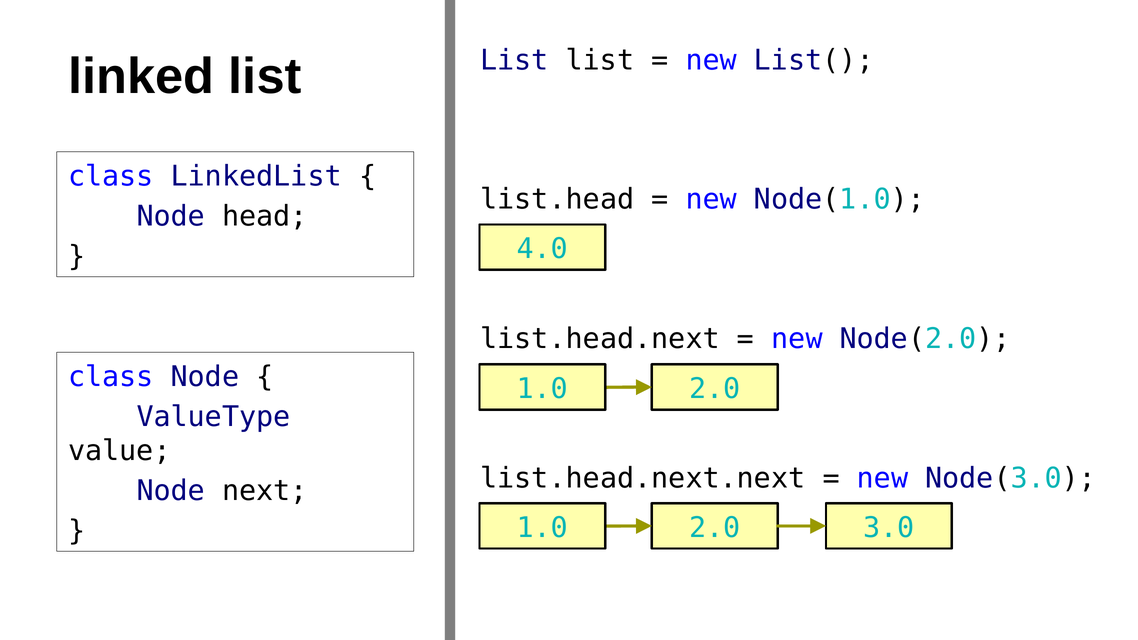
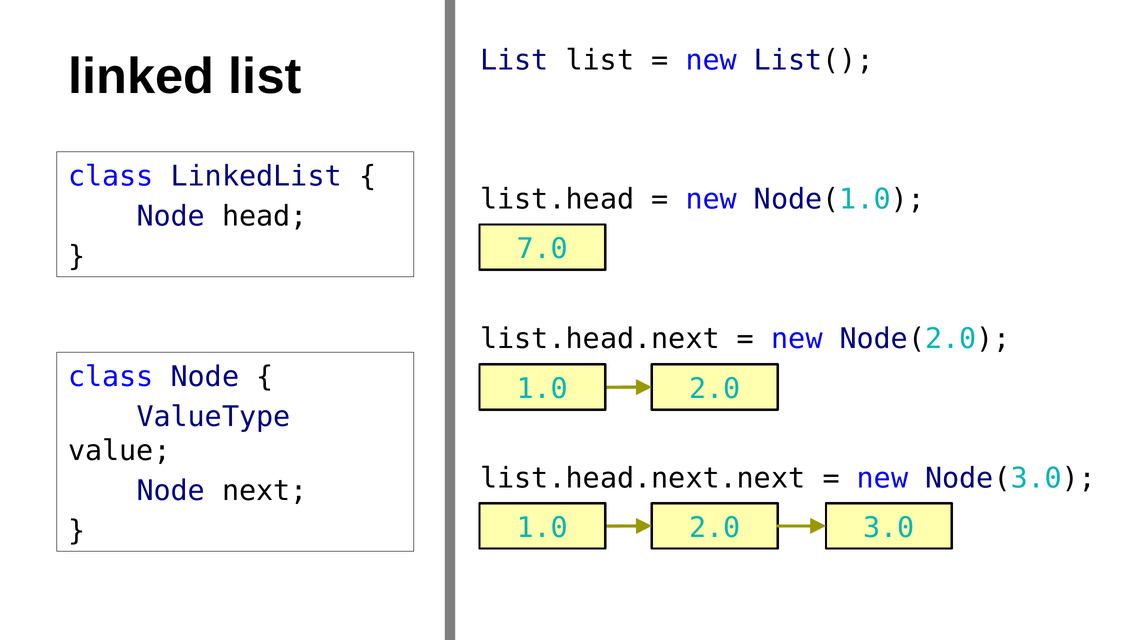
4.0: 4.0 -> 7.0 (542, 249)
